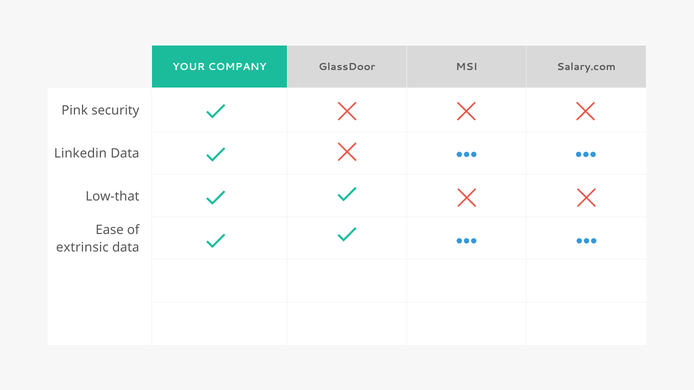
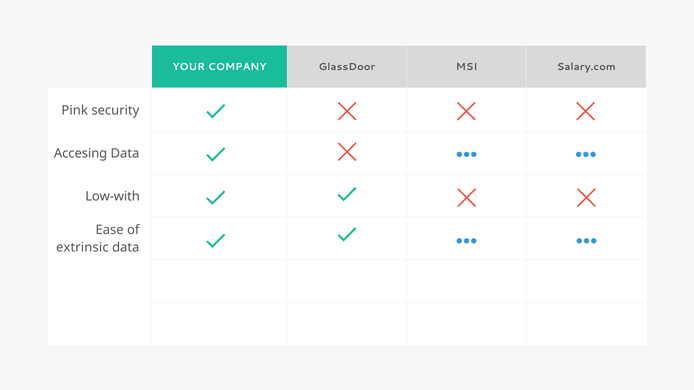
Linkedin: Linkedin -> Accesing (81, 154)
Low-that: Low-that -> Low-with (113, 196)
